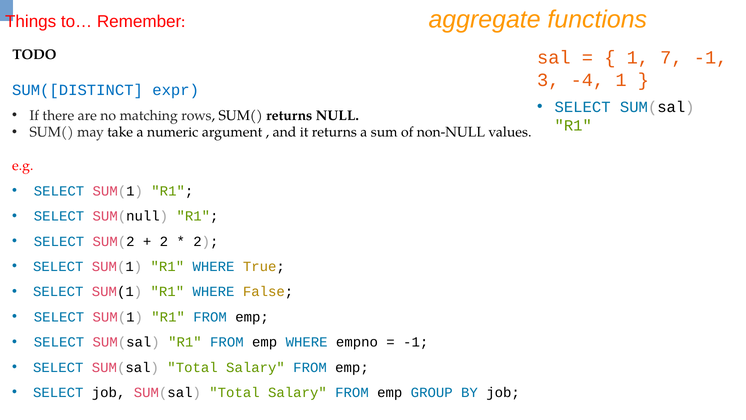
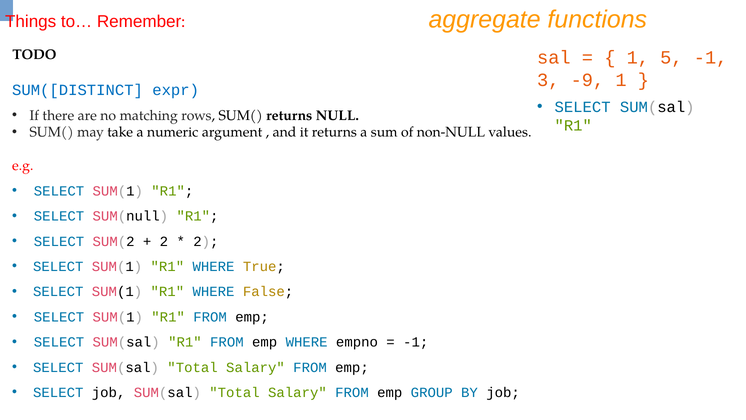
7: 7 -> 5 (671, 58)
-4: -4 -> -9 (587, 80)
